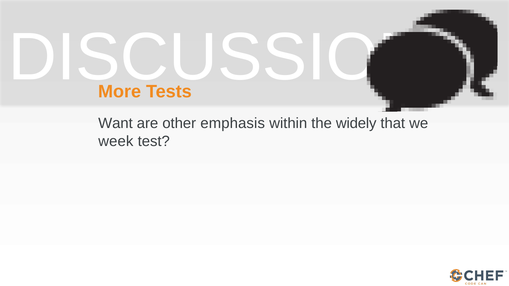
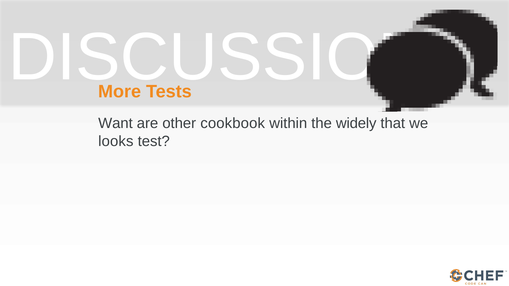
emphasis: emphasis -> cookbook (233, 124)
week: week -> looks (116, 141)
